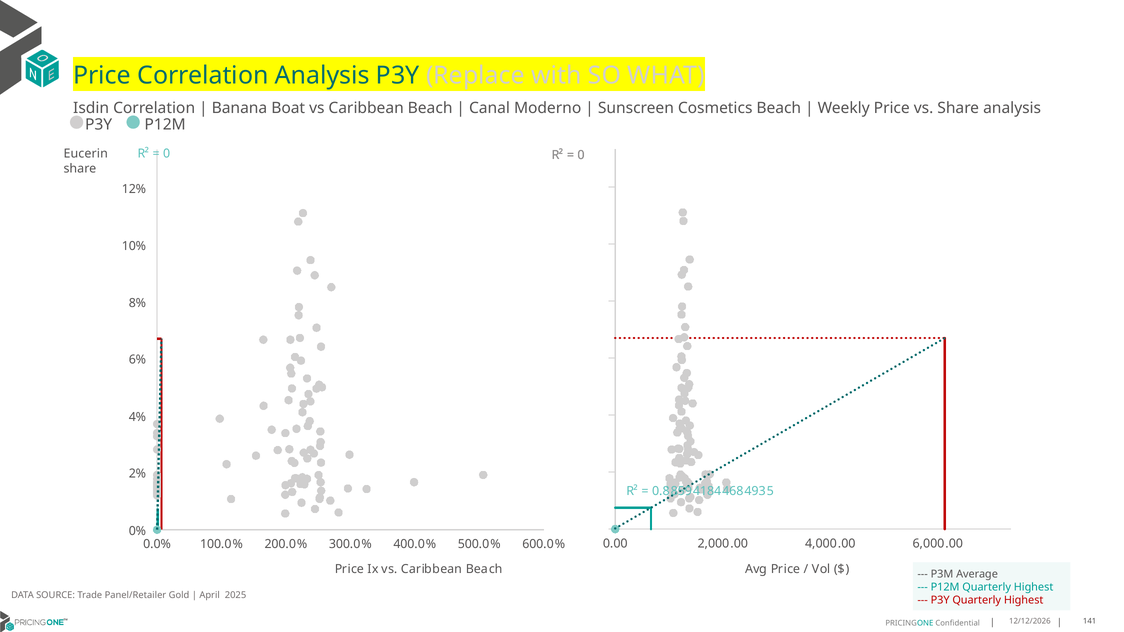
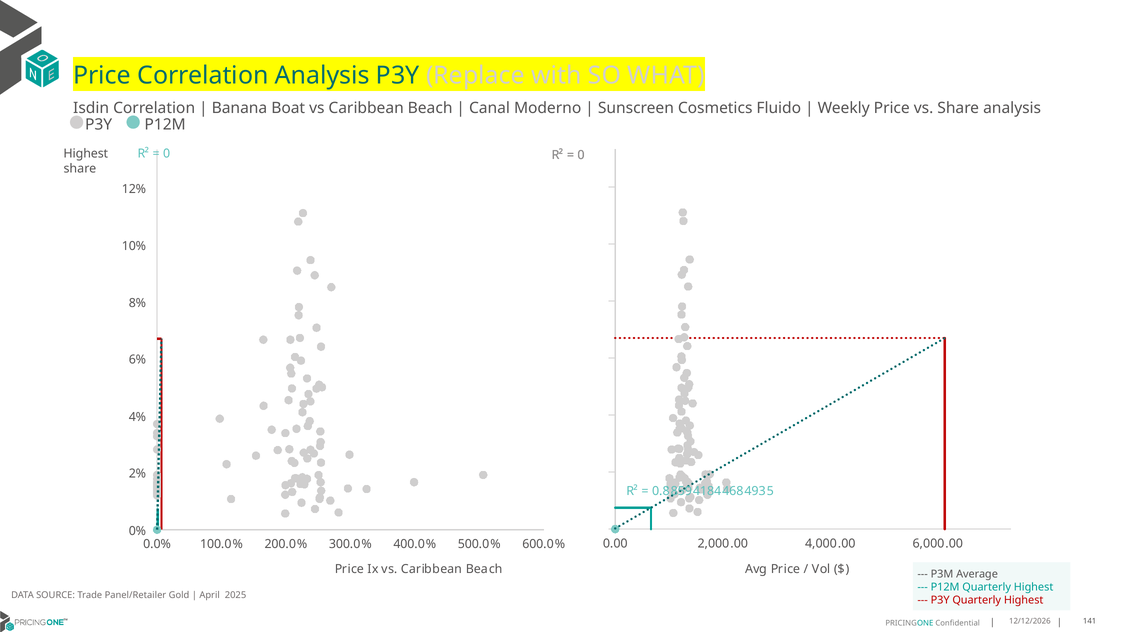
Cosmetics Beach: Beach -> Fluido (779, 108)
Eucerin: Eucerin -> Highest (86, 154)
